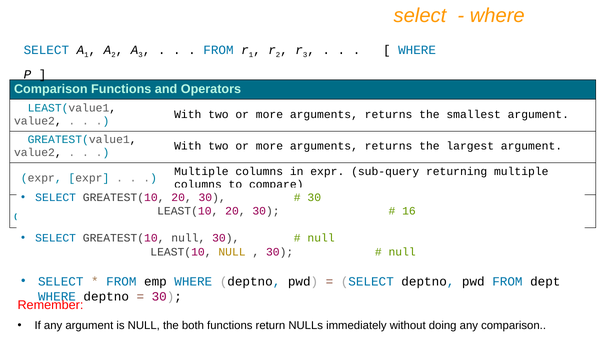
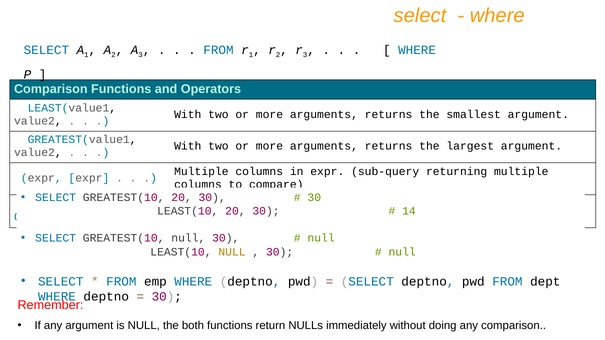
16: 16 -> 14 (409, 211)
